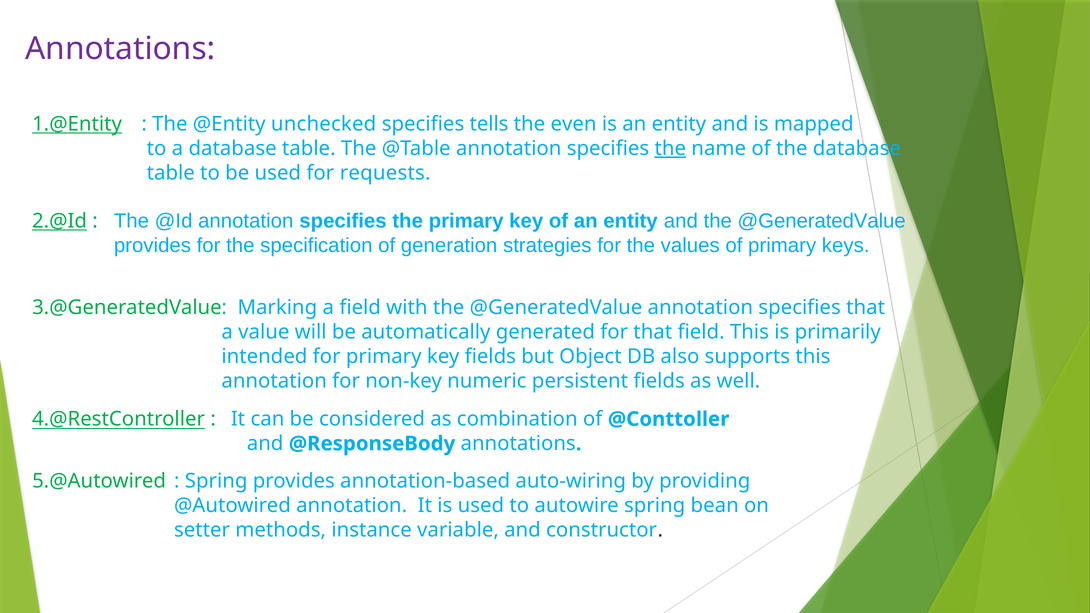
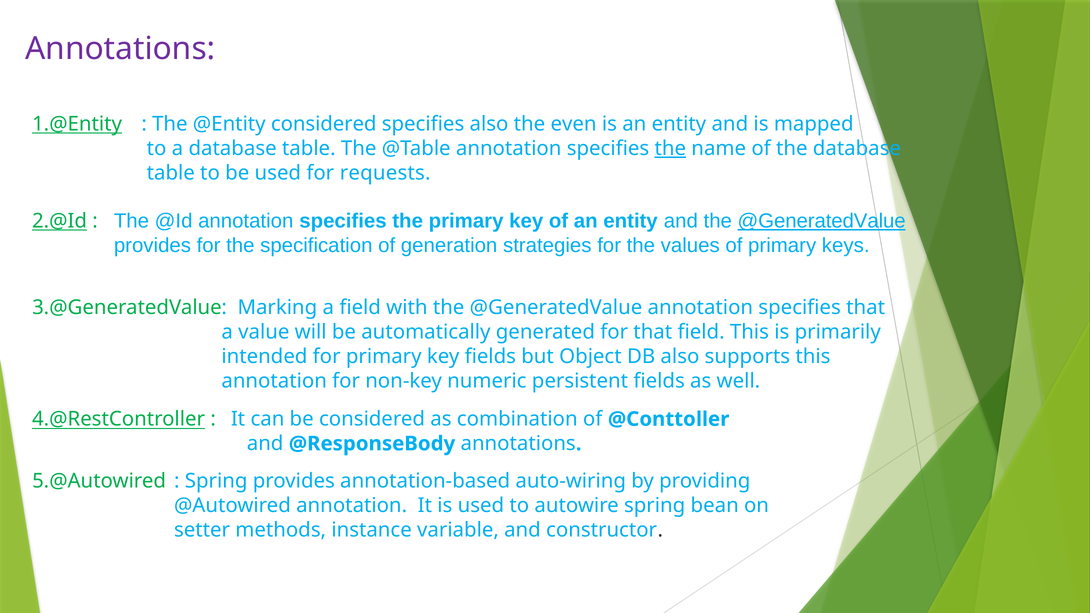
@Entity unchecked: unchecked -> considered (324, 124)
specifies tells: tells -> also (489, 124)
@GeneratedValue underline: none -> present (822, 221)
